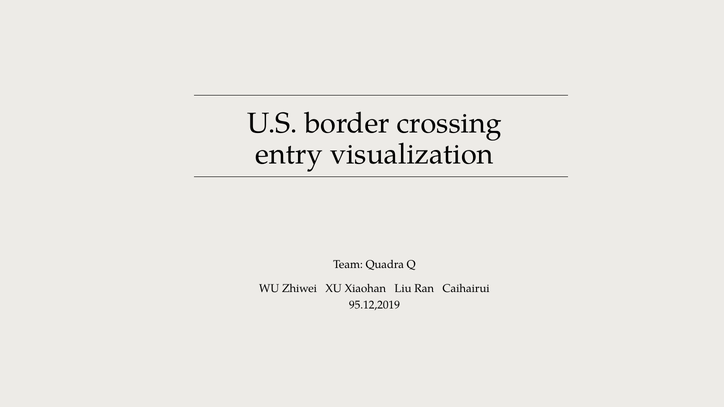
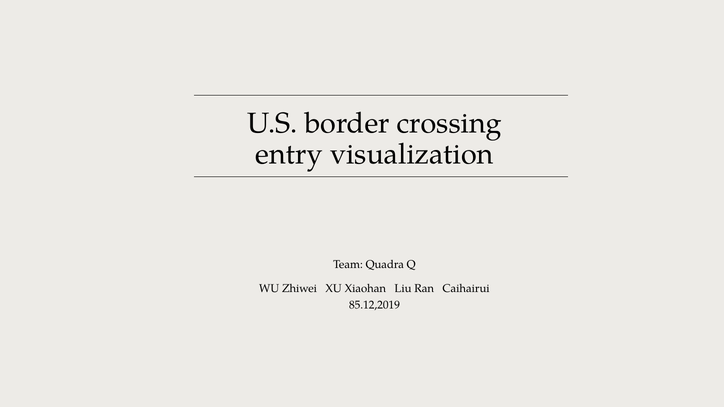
95.12,2019: 95.12,2019 -> 85.12,2019 (374, 305)
